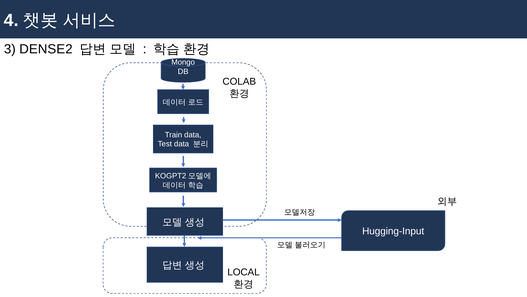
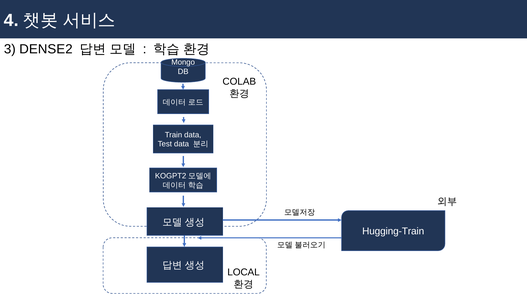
Hugging-Input: Hugging-Input -> Hugging-Train (393, 231)
